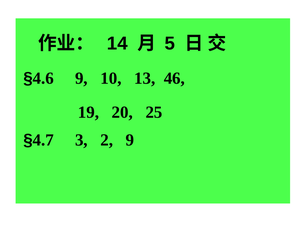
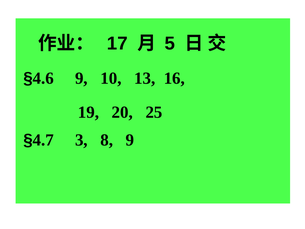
14: 14 -> 17 (117, 44)
46: 46 -> 16 (174, 78)
2: 2 -> 8 (107, 140)
